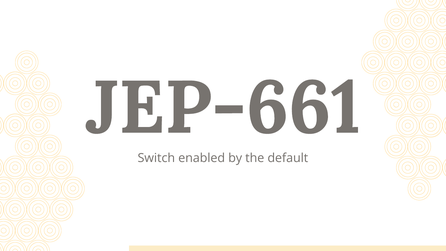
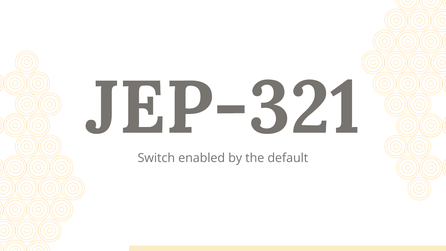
JEP-661: JEP-661 -> JEP-321 (223, 108)
